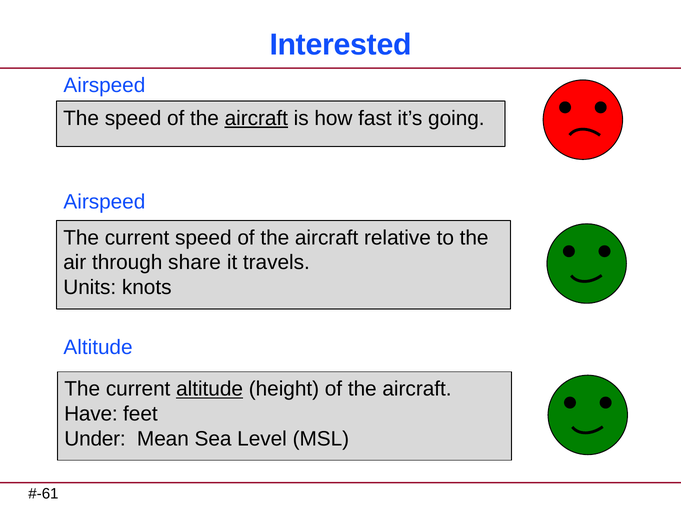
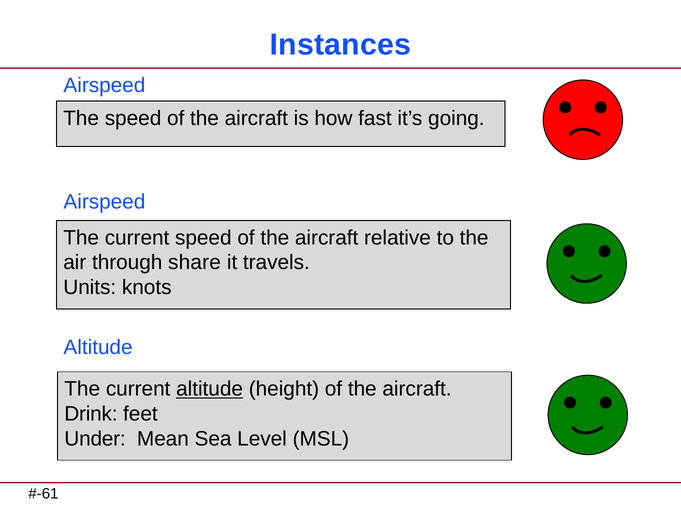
Interested: Interested -> Instances (340, 45)
aircraft underline: present -> none (256, 118)
Have: Have -> Drink (91, 414)
